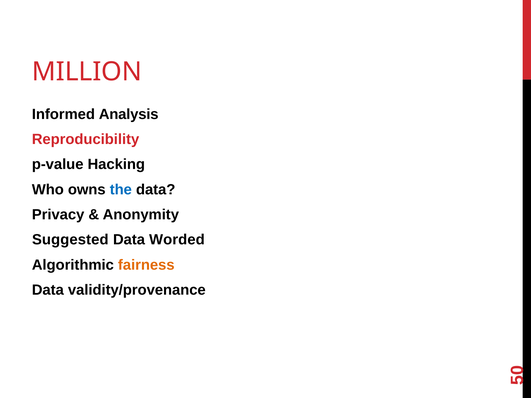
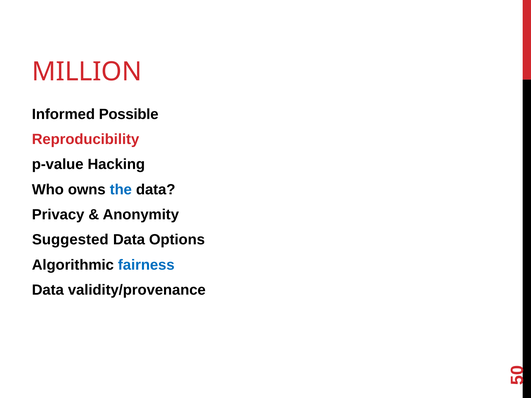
Analysis: Analysis -> Possible (129, 114)
Worded: Worded -> Options (177, 240)
fairness colour: orange -> blue (146, 265)
